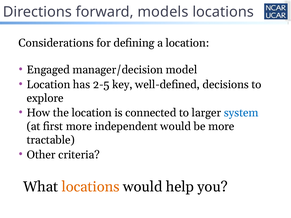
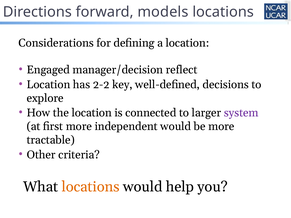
model: model -> reflect (182, 70)
2-5: 2-5 -> 2-2 (101, 85)
system colour: blue -> purple (241, 113)
